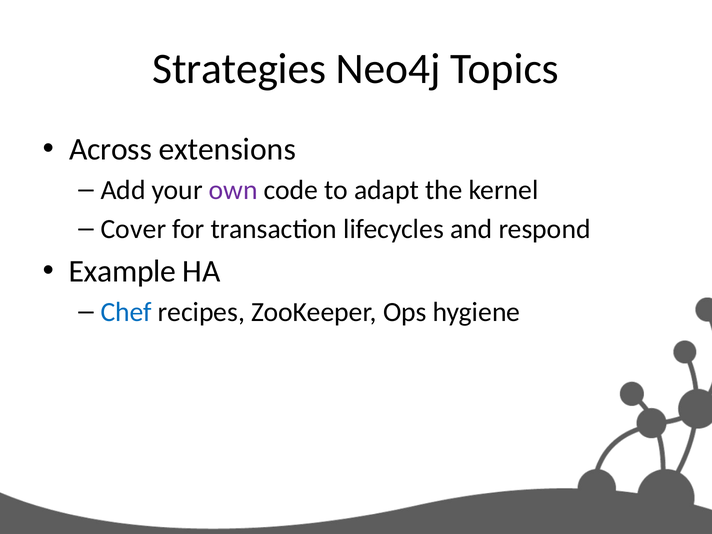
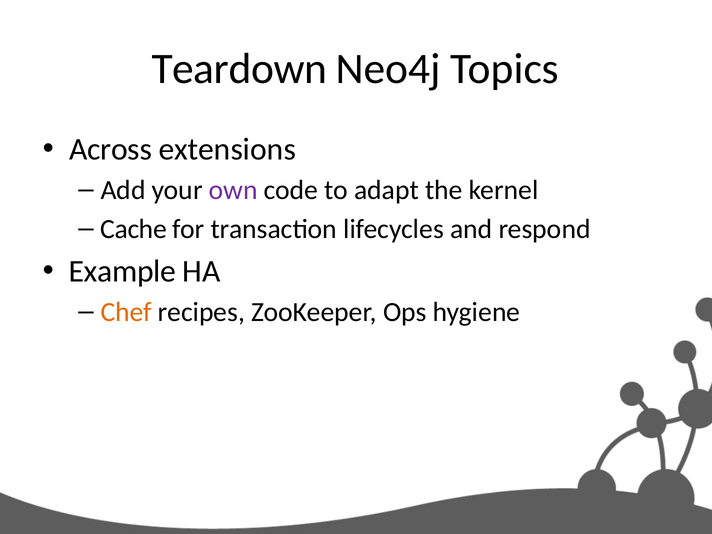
Strategies: Strategies -> Teardown (239, 69)
Cover: Cover -> Cache (134, 229)
Chef colour: blue -> orange (126, 312)
